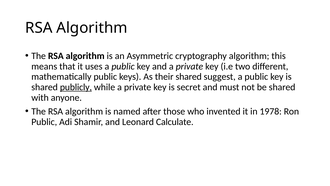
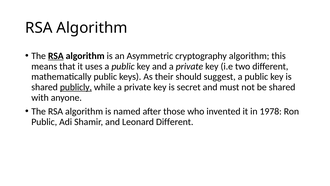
RSA underline: none -> present (56, 56)
their shared: shared -> should (189, 77)
Leonard Calculate: Calculate -> Different (175, 122)
